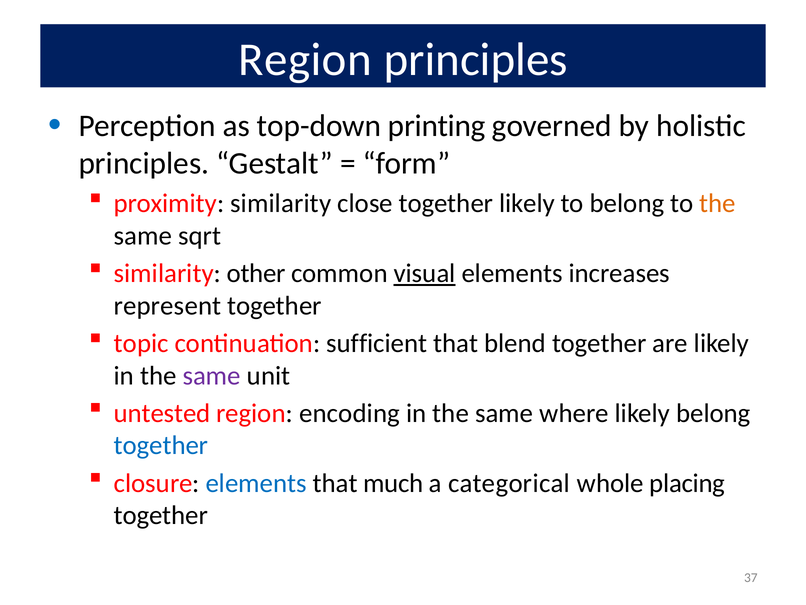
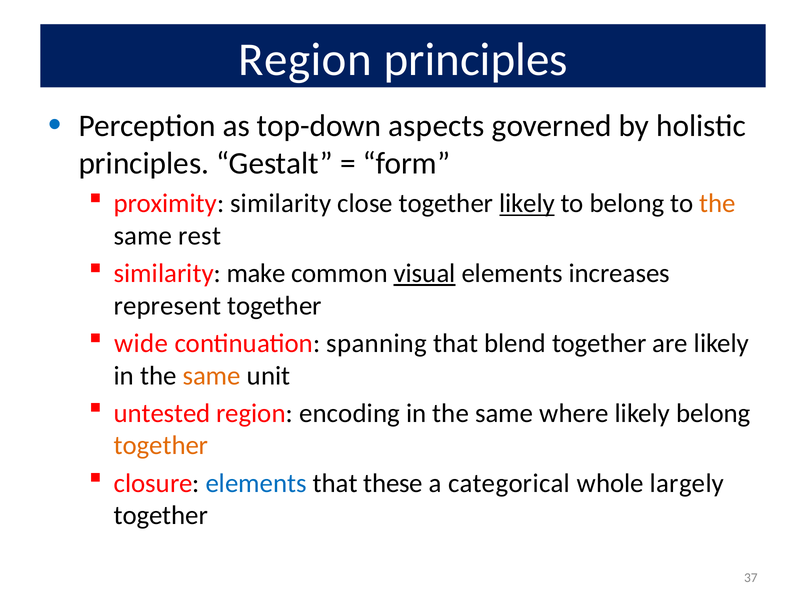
printing: printing -> aspects (436, 126)
likely underline: none -> present (527, 203)
sqrt: sqrt -> rest (200, 236)
other: other -> make (256, 273)
topic: topic -> wide (141, 343)
sufficient: sufficient -> spanning (377, 343)
same colour: purple -> orange (212, 375)
together colour: blue -> orange (161, 445)
much: much -> these (393, 483)
placing: placing -> largely (687, 483)
